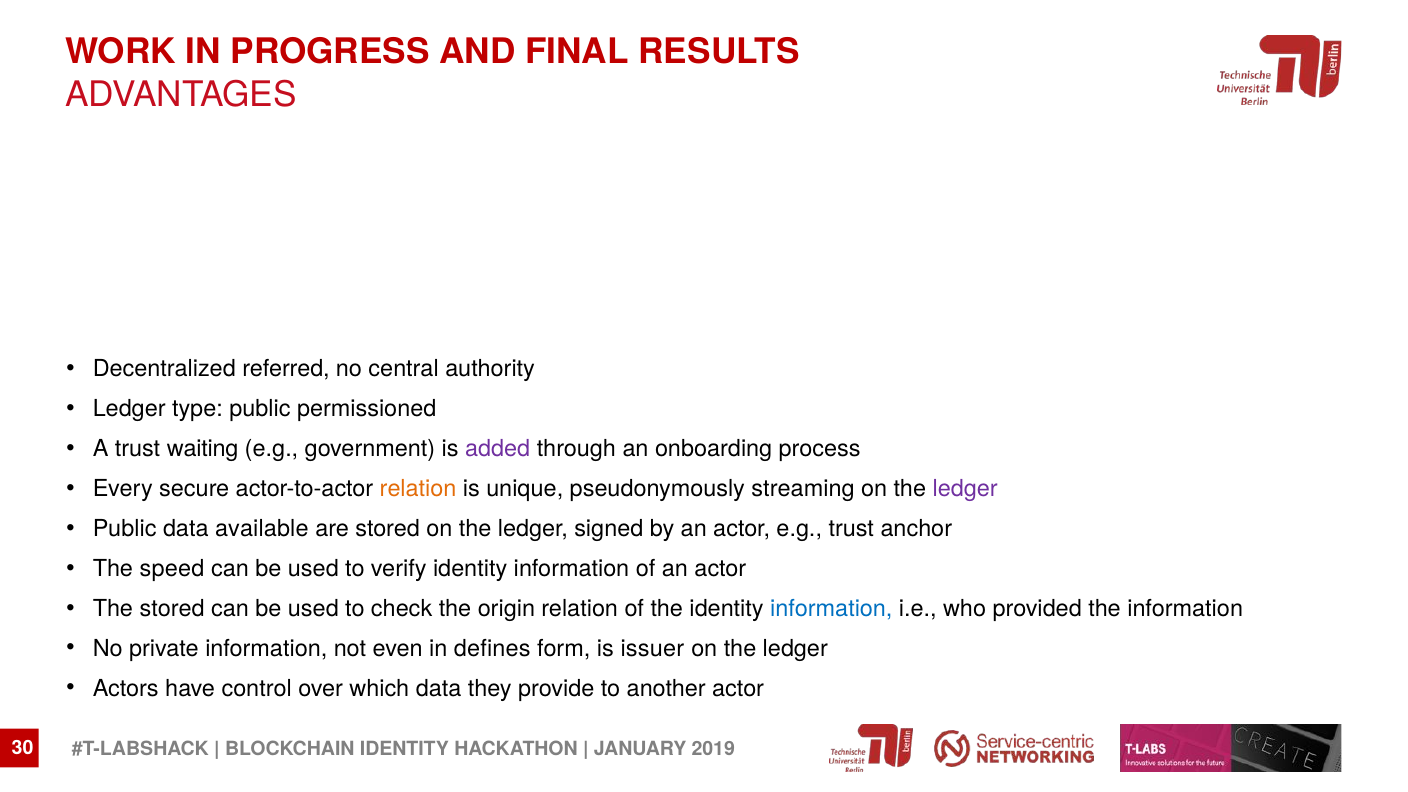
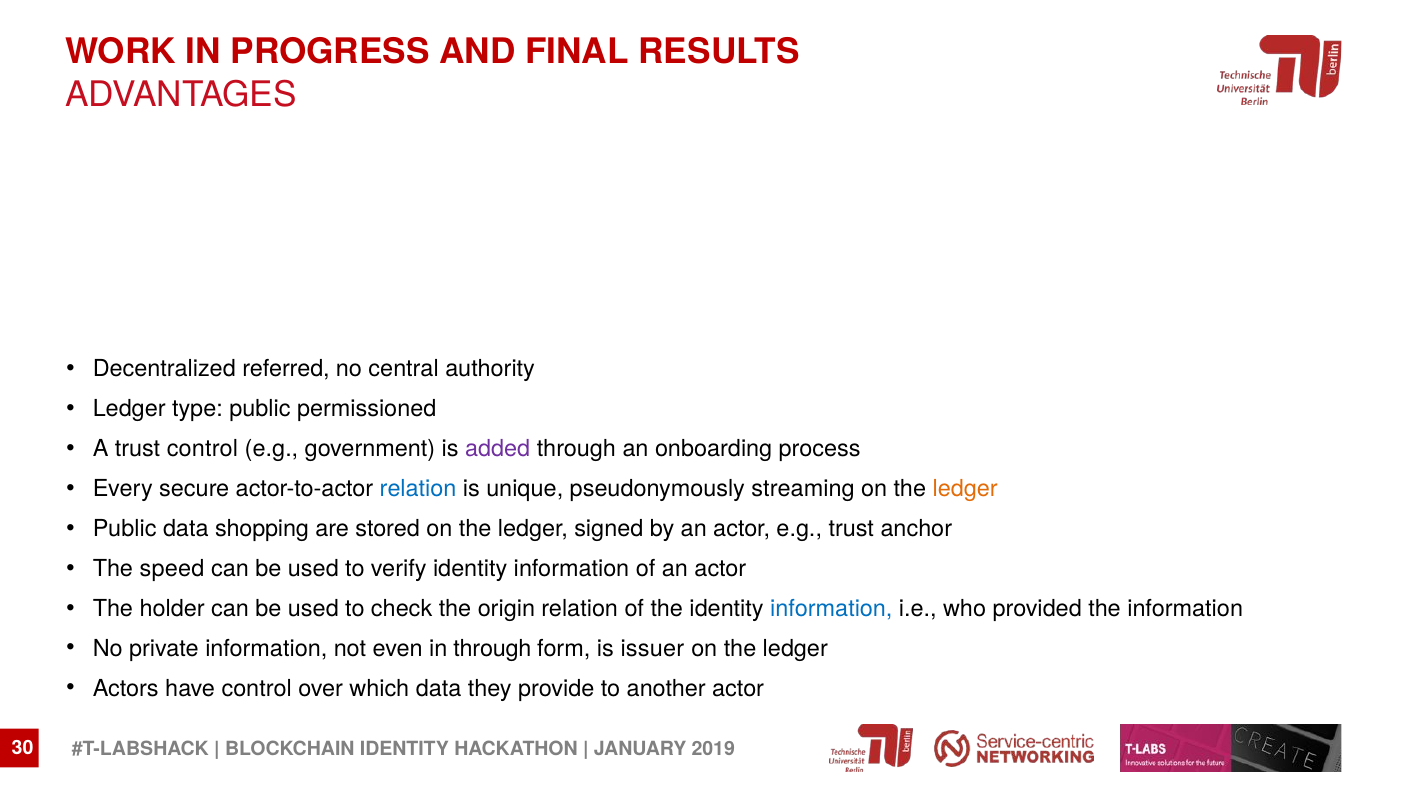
trust waiting: waiting -> control (202, 449)
relation colour: orange -> blue (418, 489)
ledger colour: purple -> orange (965, 489)
available: available -> shopping (262, 529)
The stored: stored -> holder (172, 609)
in defines: defines -> through (492, 648)
